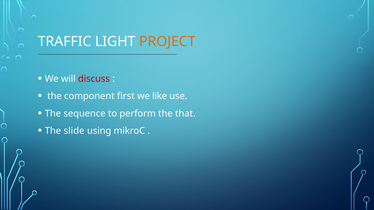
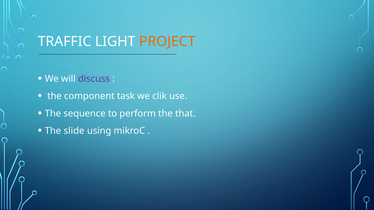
discuss colour: red -> purple (94, 79)
first: first -> task (126, 96)
like: like -> clik (160, 96)
